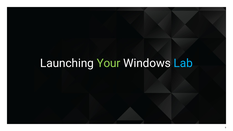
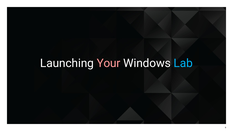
Your colour: light green -> pink (109, 63)
